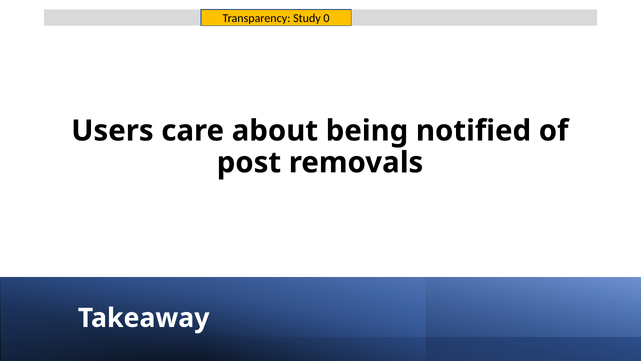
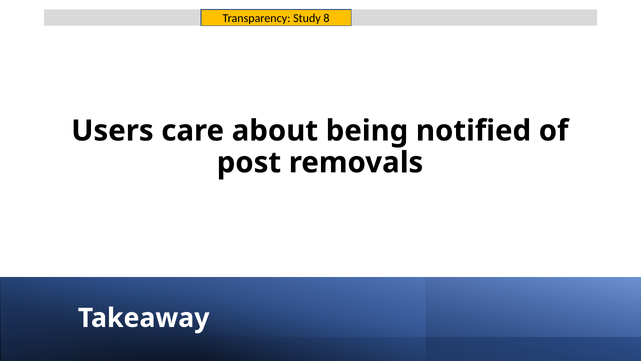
0: 0 -> 8 (326, 18)
